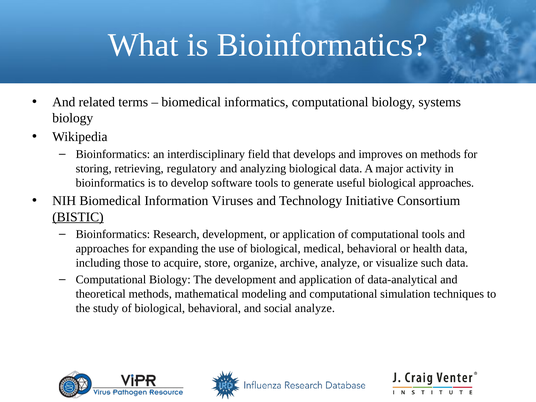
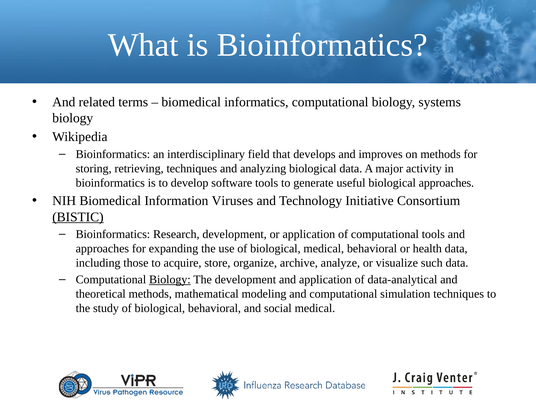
retrieving regulatory: regulatory -> techniques (192, 169)
Biology underline: none -> present (170, 280)
social analyze: analyze -> medical (315, 308)
